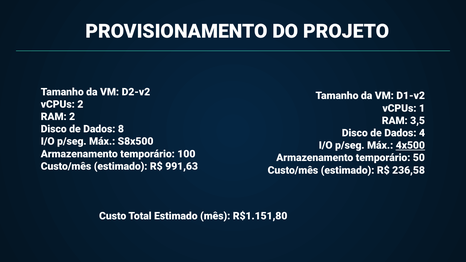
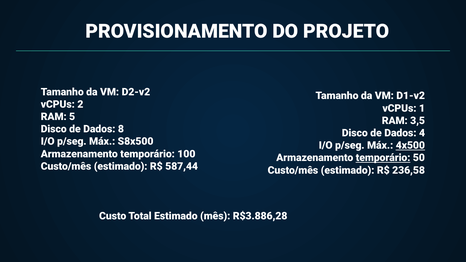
RAM 2: 2 -> 5 (72, 117)
temporário underline: none -> present (383, 158)
991,63: 991,63 -> 587,44 (182, 166)
R$1.151,80: R$1.151,80 -> R$3.886,28 (260, 216)
